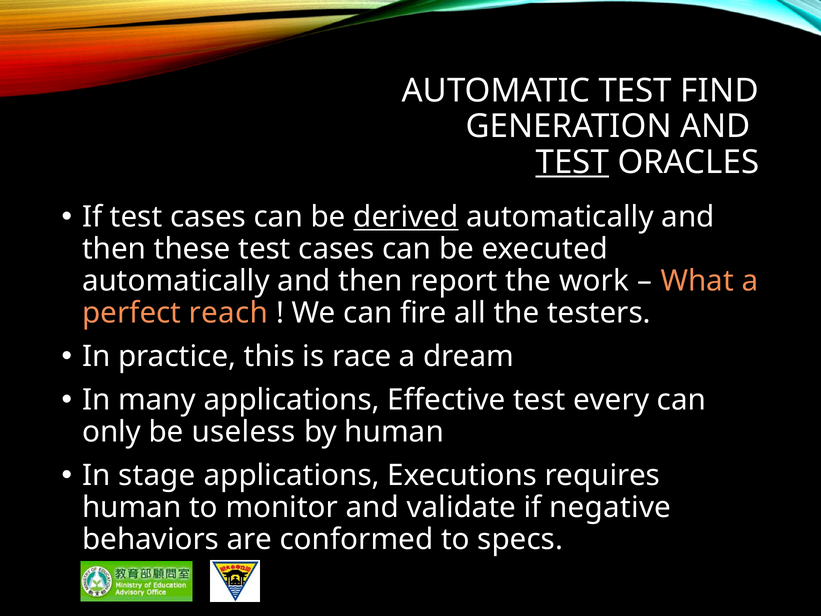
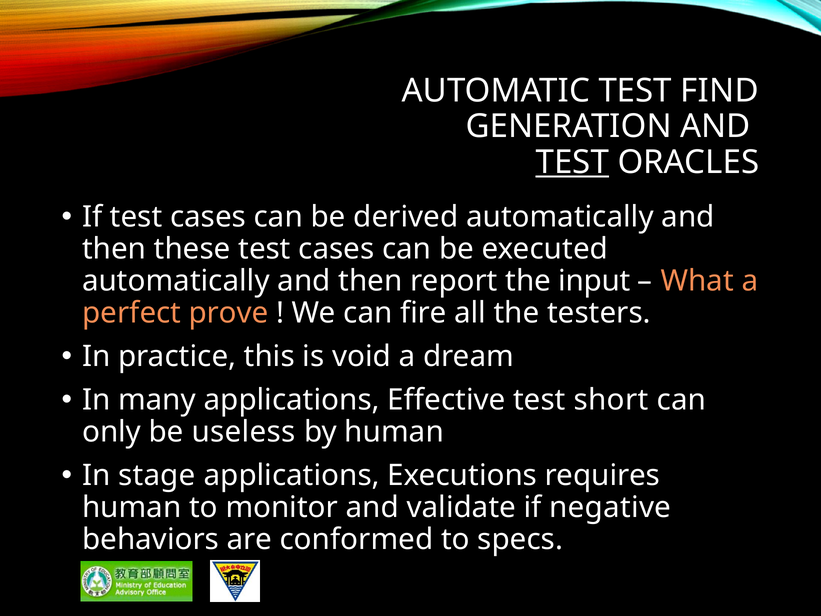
derived underline: present -> none (406, 217)
work: work -> input (594, 281)
reach: reach -> prove (229, 313)
race: race -> void (362, 356)
every: every -> short (611, 400)
